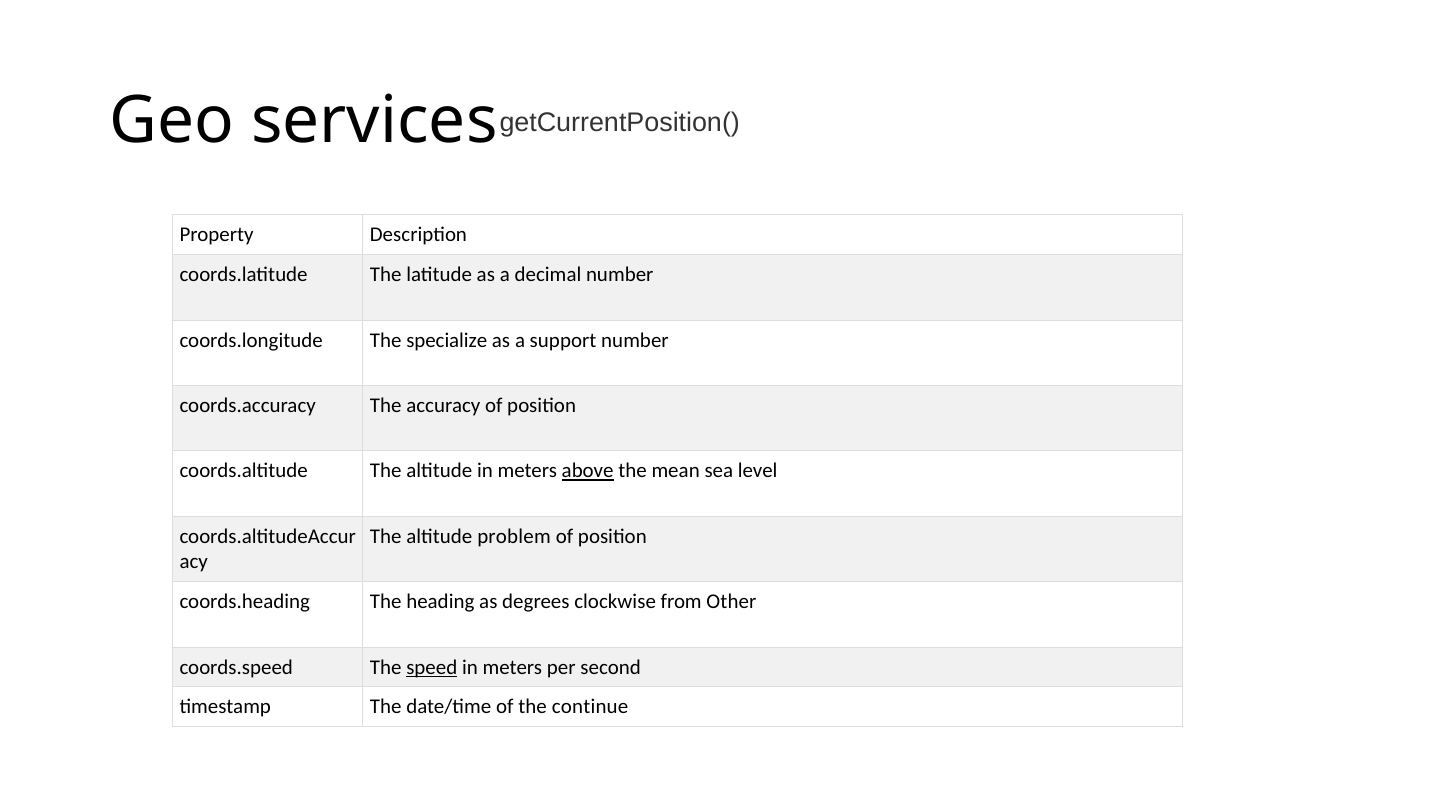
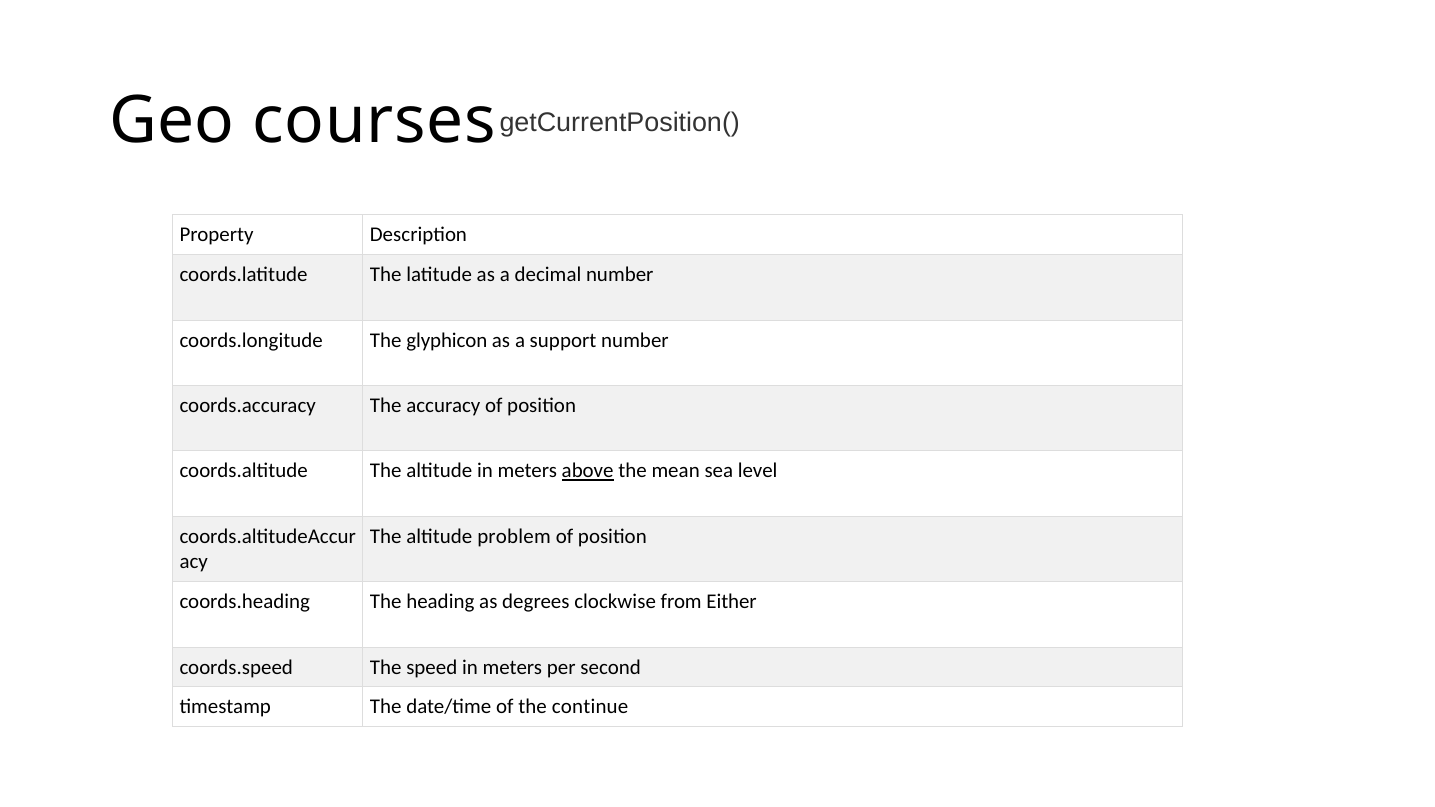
services: services -> courses (374, 121)
specialize: specialize -> glyphicon (447, 340)
Other: Other -> Either (732, 602)
speed underline: present -> none (432, 667)
